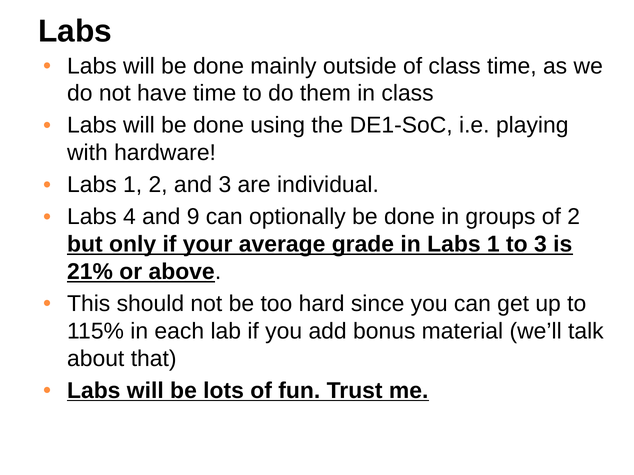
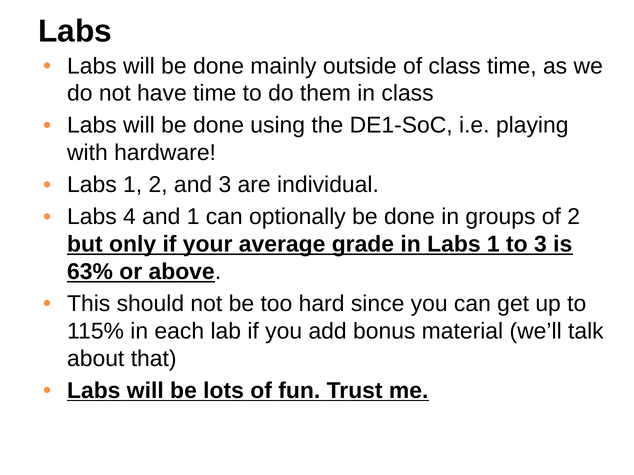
and 9: 9 -> 1 (193, 217)
21%: 21% -> 63% (90, 272)
